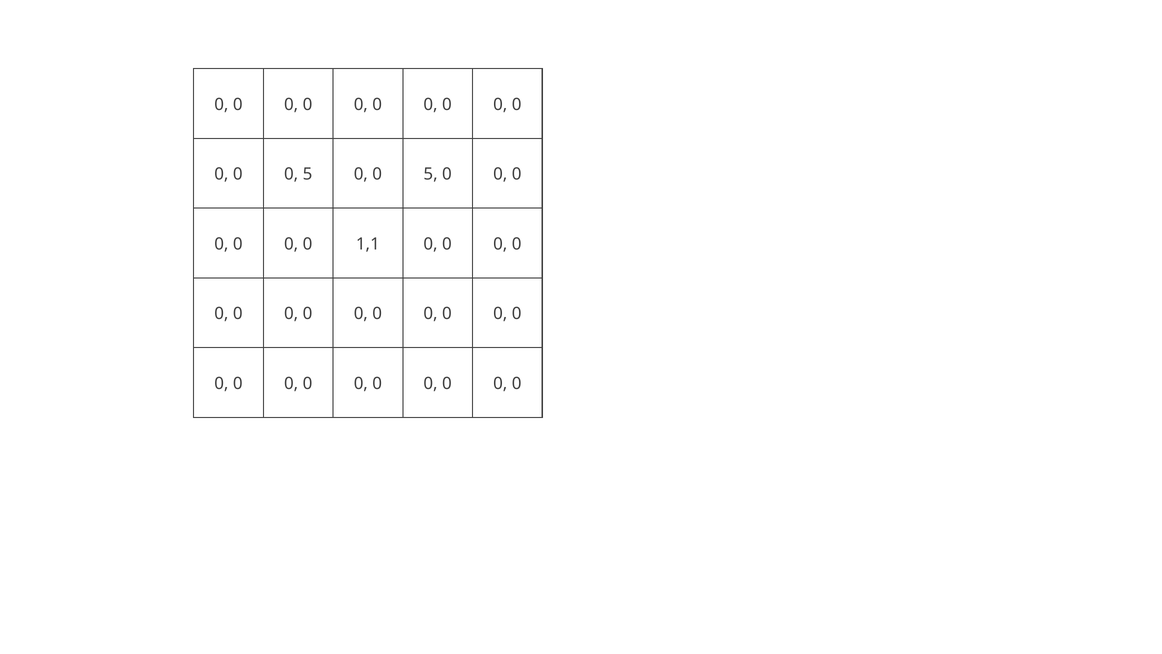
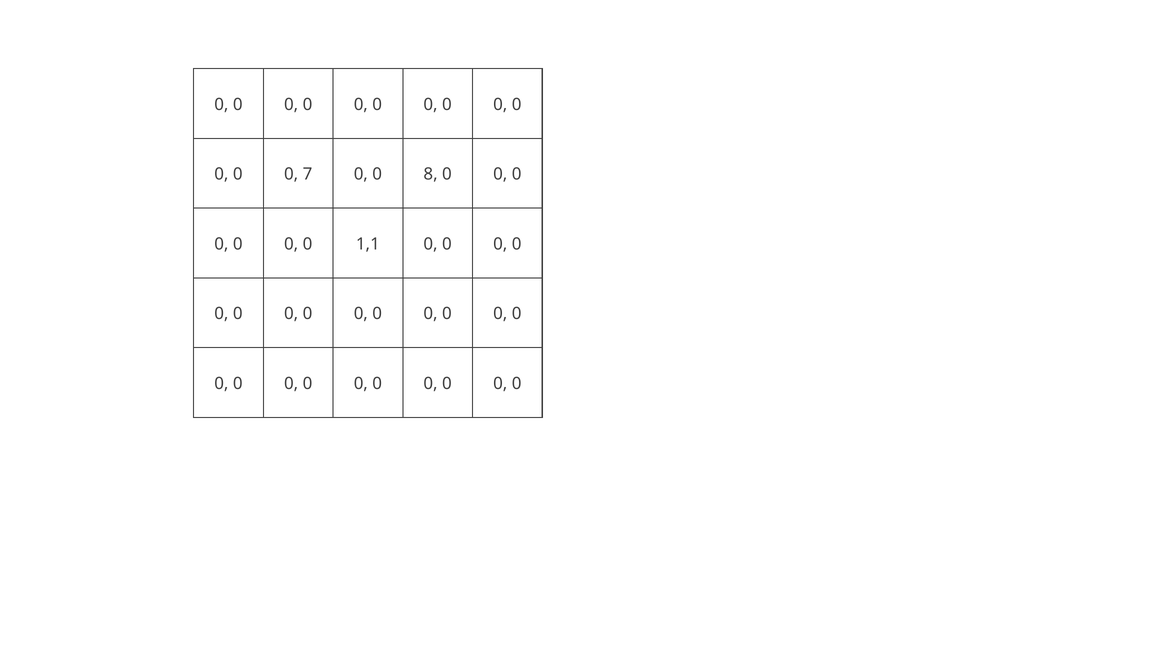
0 0 0 5: 5 -> 7 (307, 174)
5: 5 -> 8 (431, 174)
